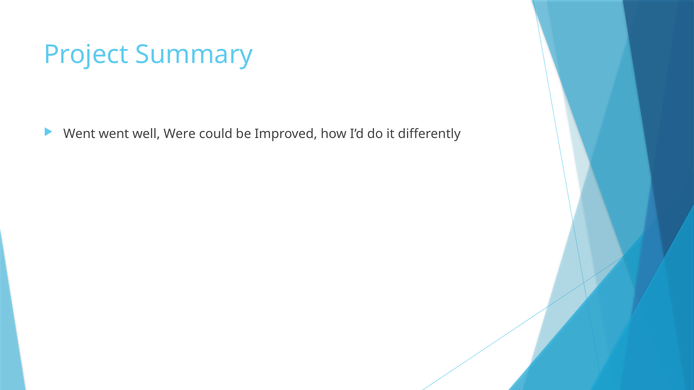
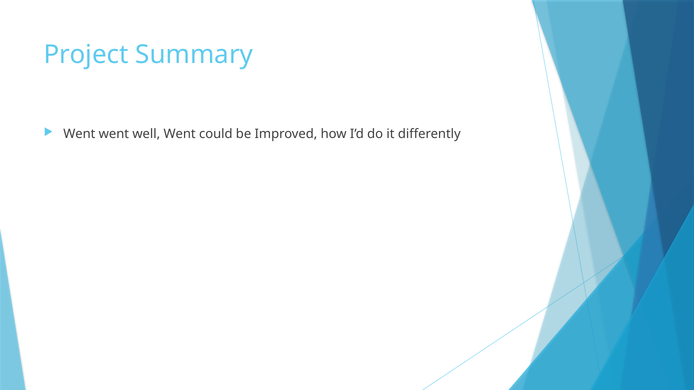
well Were: Were -> Went (180, 134)
